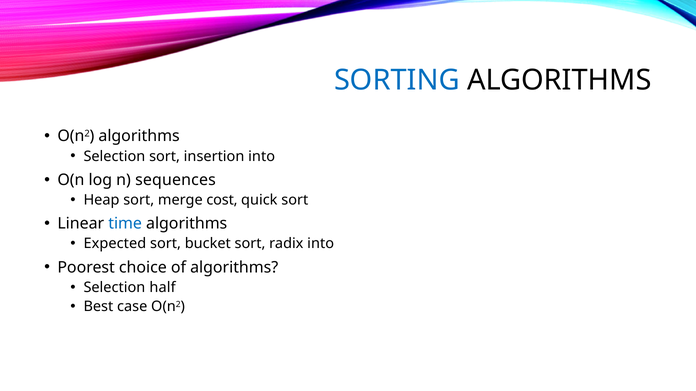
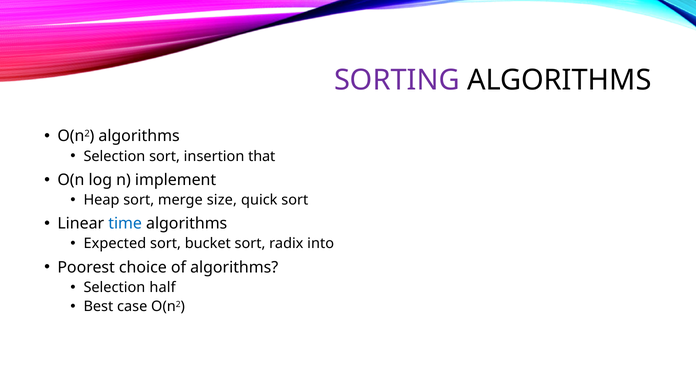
SORTING colour: blue -> purple (397, 80)
insertion into: into -> that (262, 156)
sequences: sequences -> implement (176, 180)
cost: cost -> size (222, 200)
